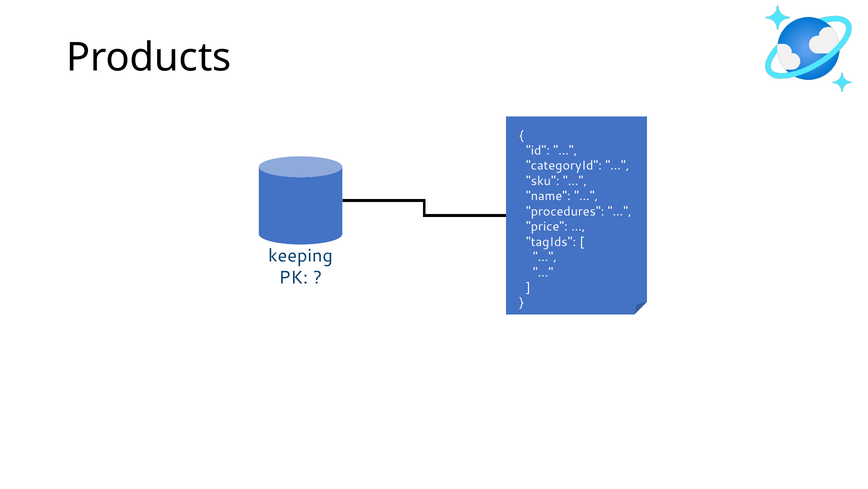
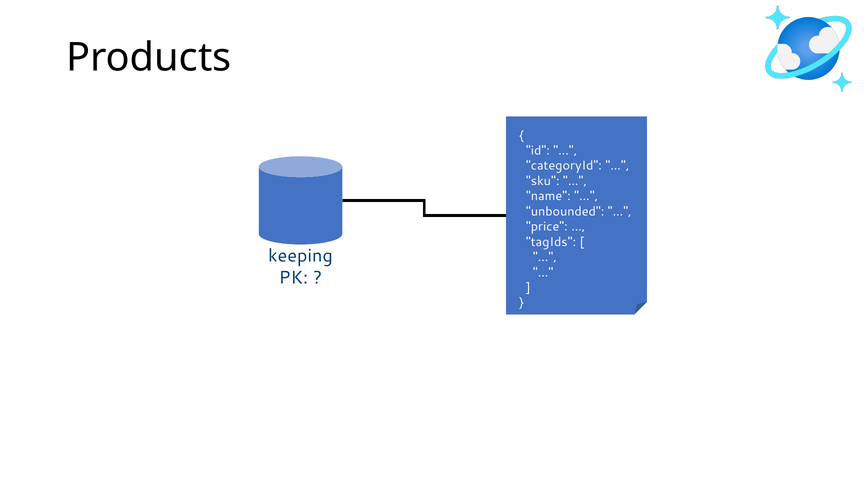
procedures: procedures -> unbounded (565, 211)
